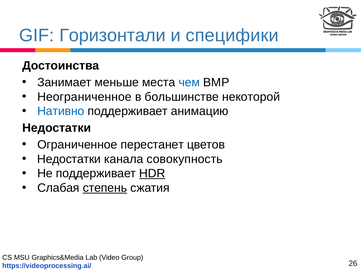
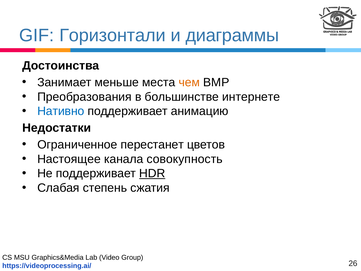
специфики: специфики -> диаграммы (232, 35)
чем colour: blue -> orange (189, 82)
Неограниченное: Неограниченное -> Преобразования (84, 97)
некоторой: некоторой -> интернете (251, 97)
Недостатки: Недостатки -> Настоящее (69, 159)
степень underline: present -> none (105, 188)
